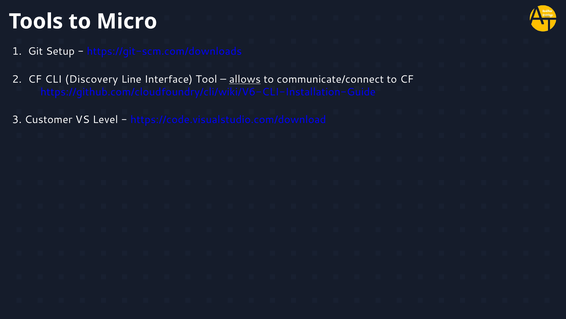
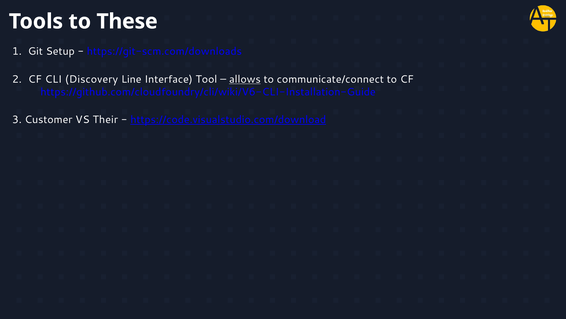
Micro: Micro -> These (127, 21)
Level: Level -> Their (105, 120)
https://code.visualstudio.com/download underline: none -> present (228, 120)
